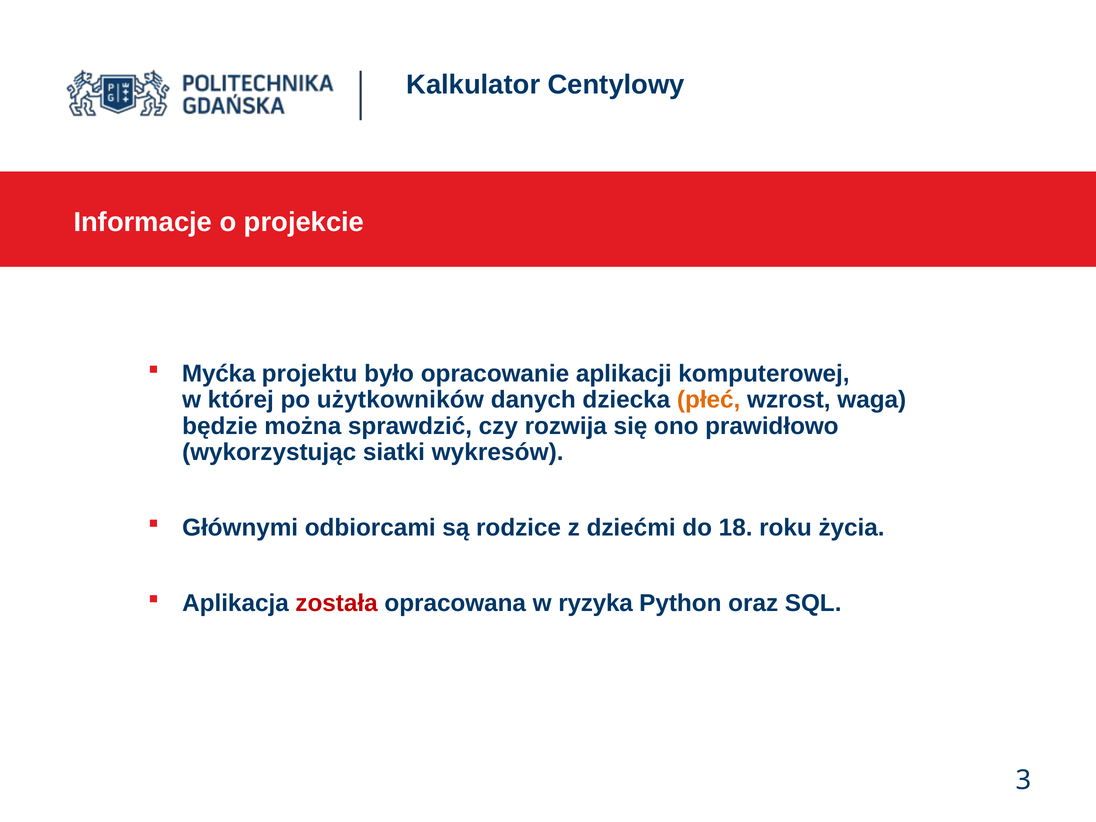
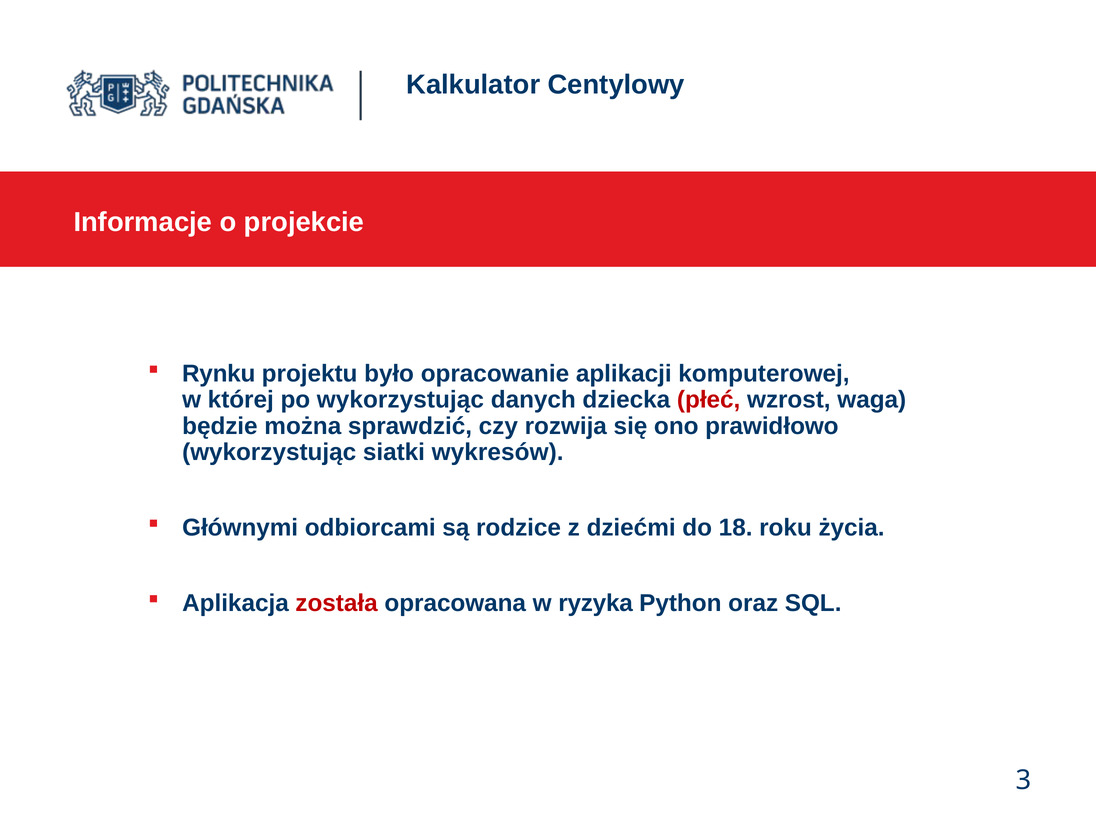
Myćka: Myćka -> Rynku (219, 374)
po użytkowników: użytkowników -> wykorzystując (400, 400)
płeć colour: orange -> red (709, 400)
